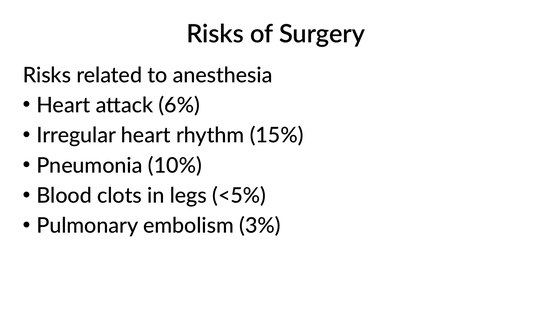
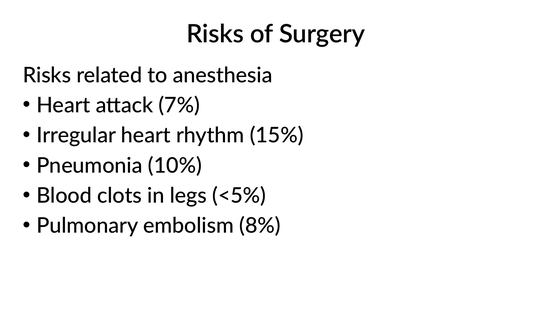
6%: 6% -> 7% (179, 105)
3%: 3% -> 8% (260, 226)
